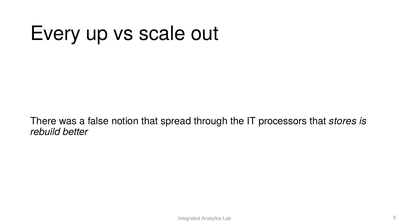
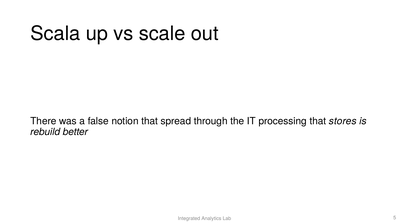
Every: Every -> Scala (55, 34)
processors: processors -> processing (283, 121)
